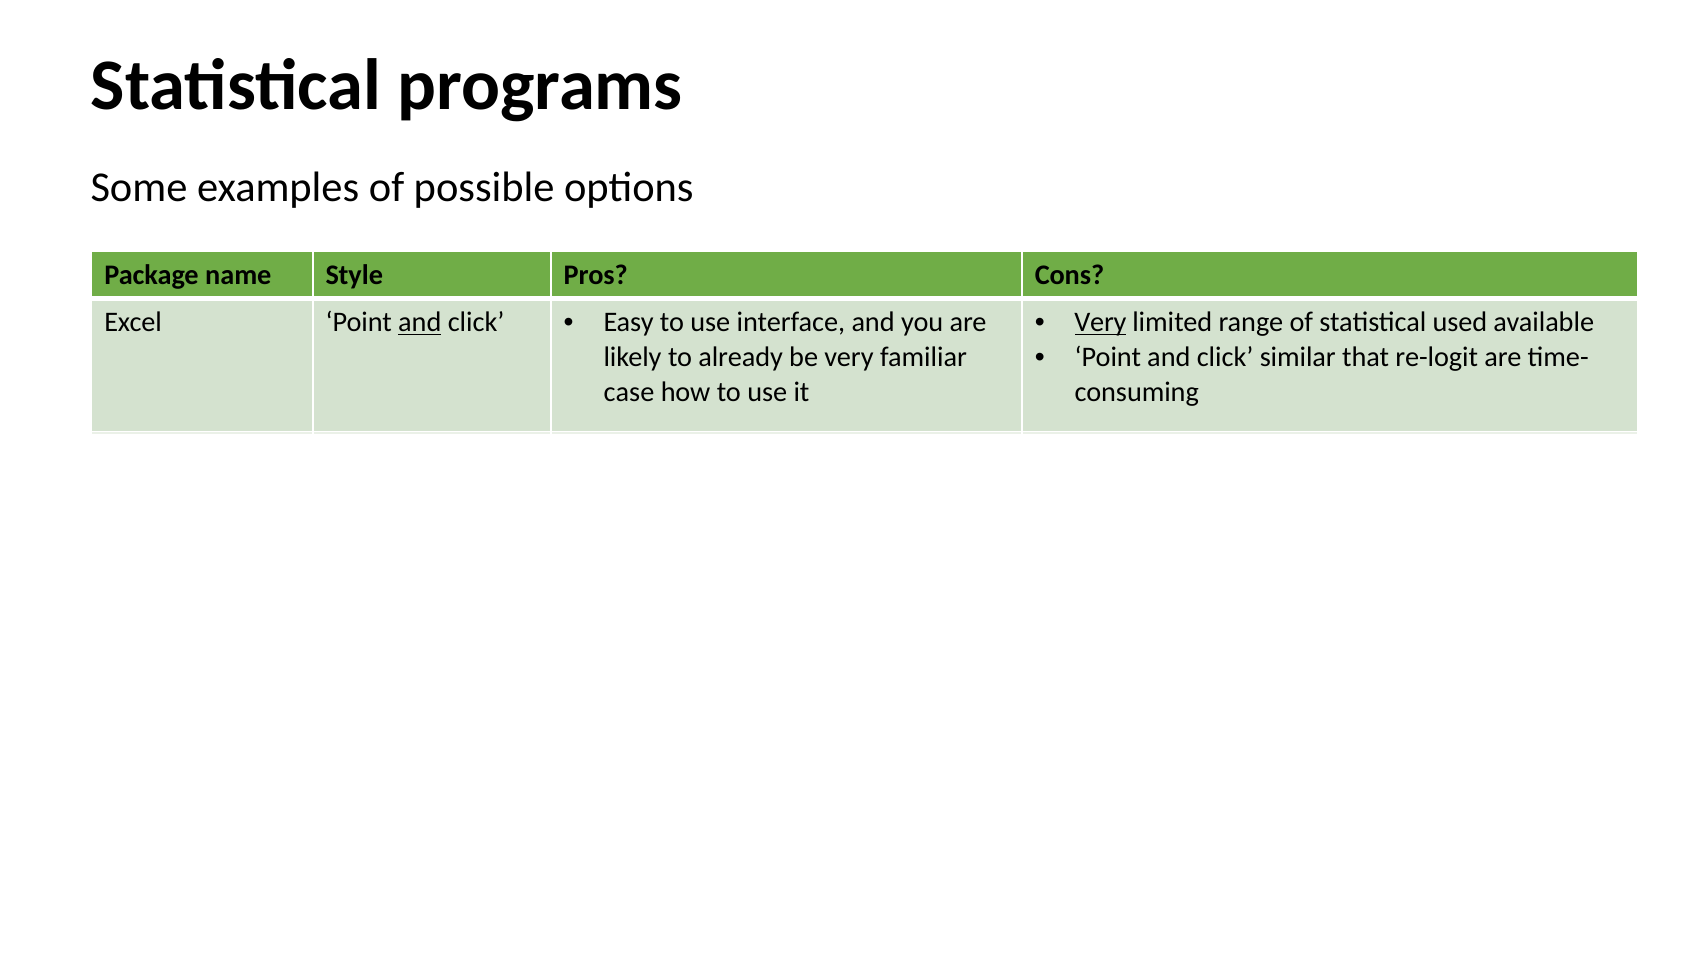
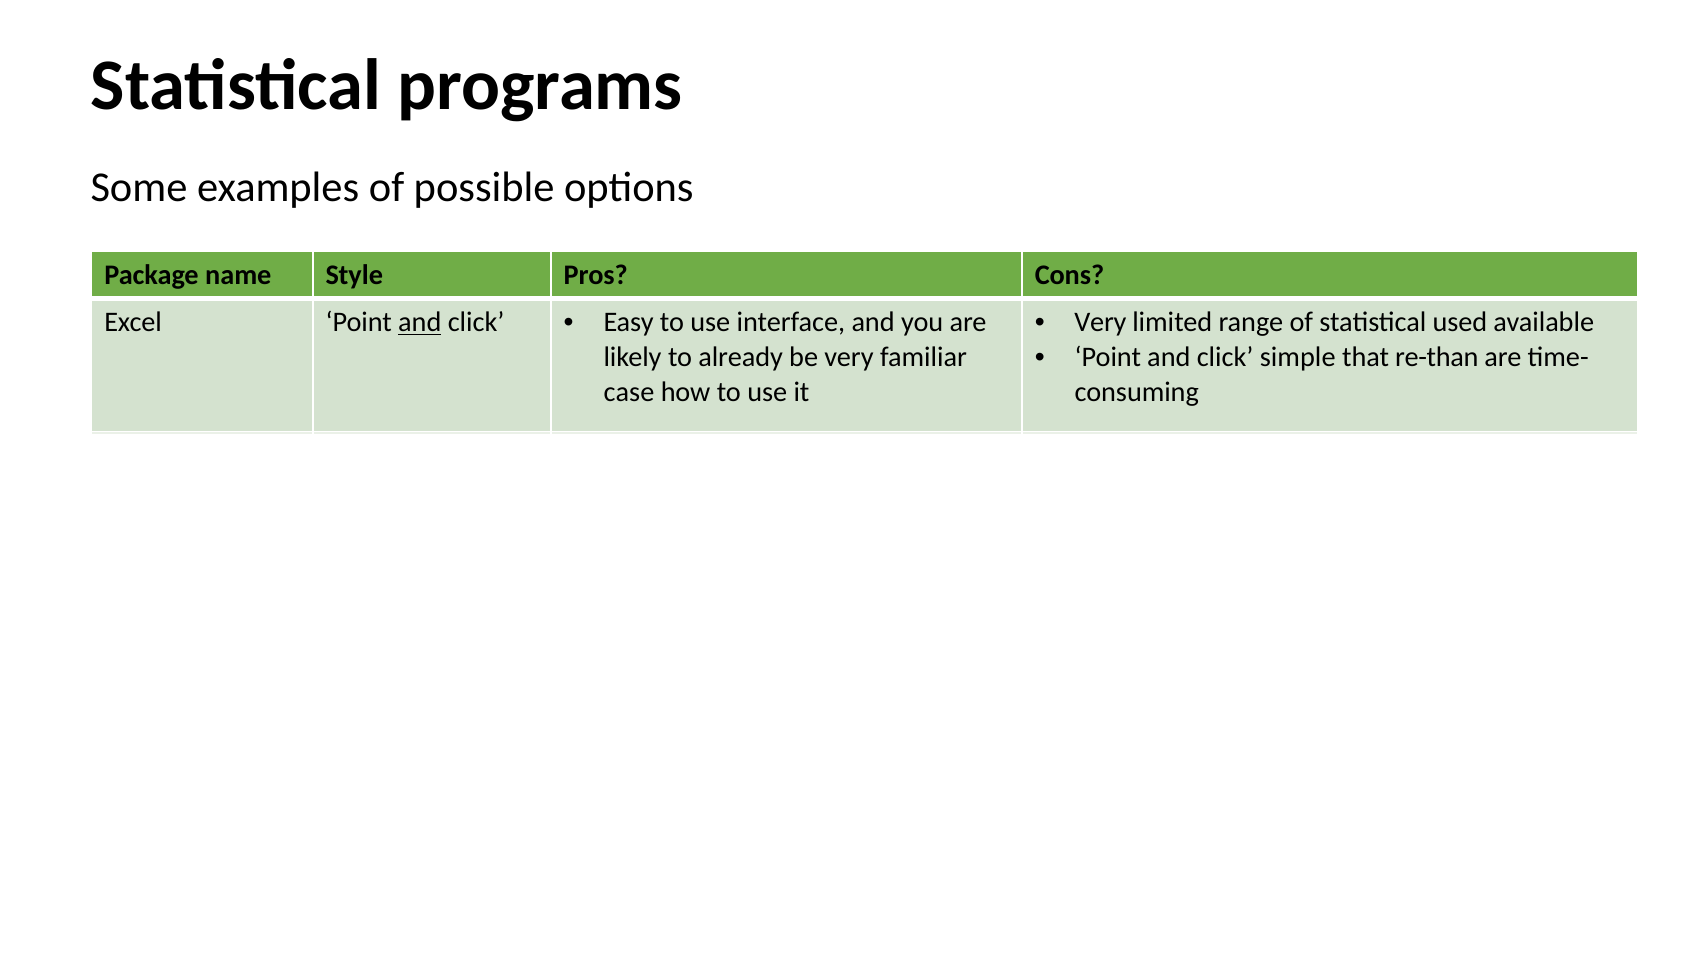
Very underline: present -> none (1100, 322)
similar: similar -> simple (1298, 357)
re-logit: re-logit -> re-than (1437, 357)
